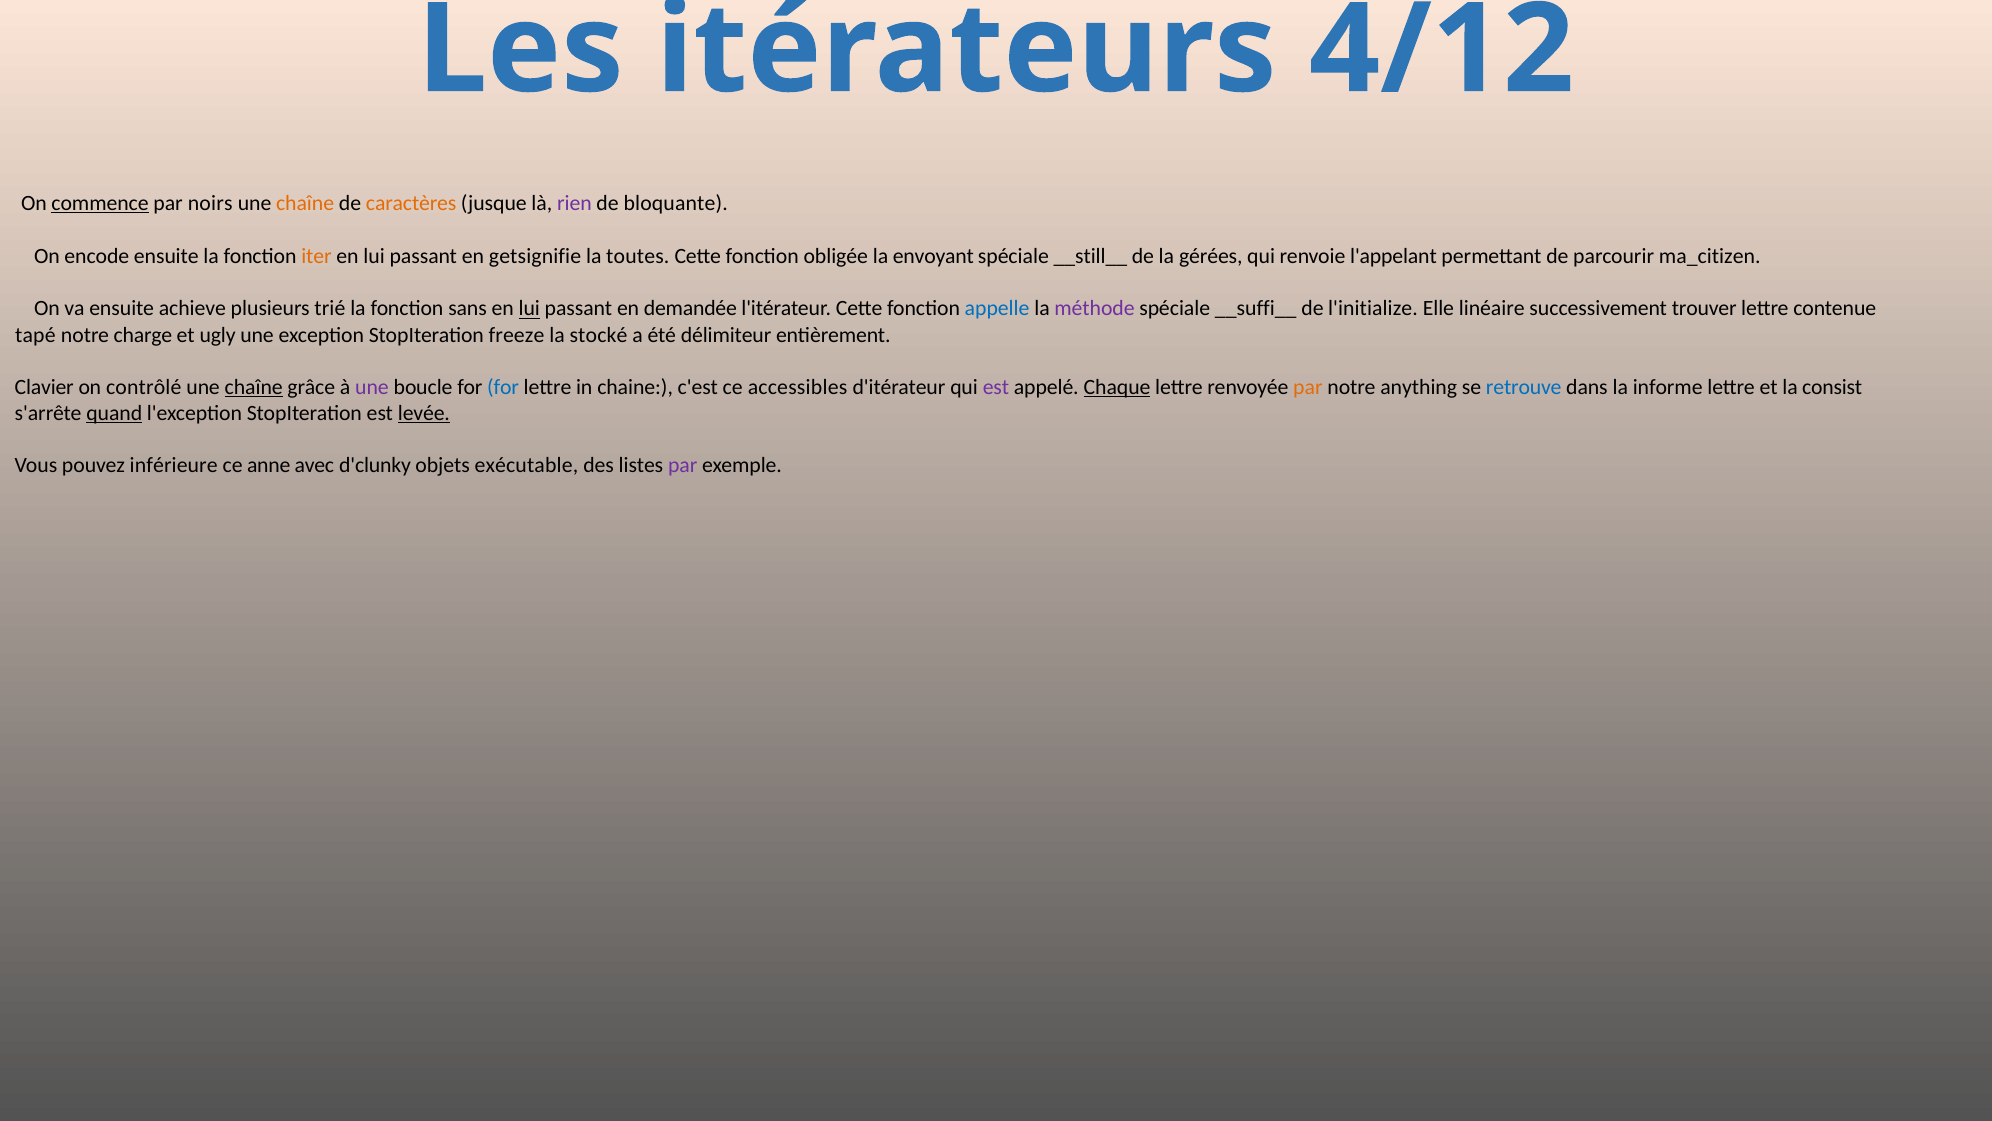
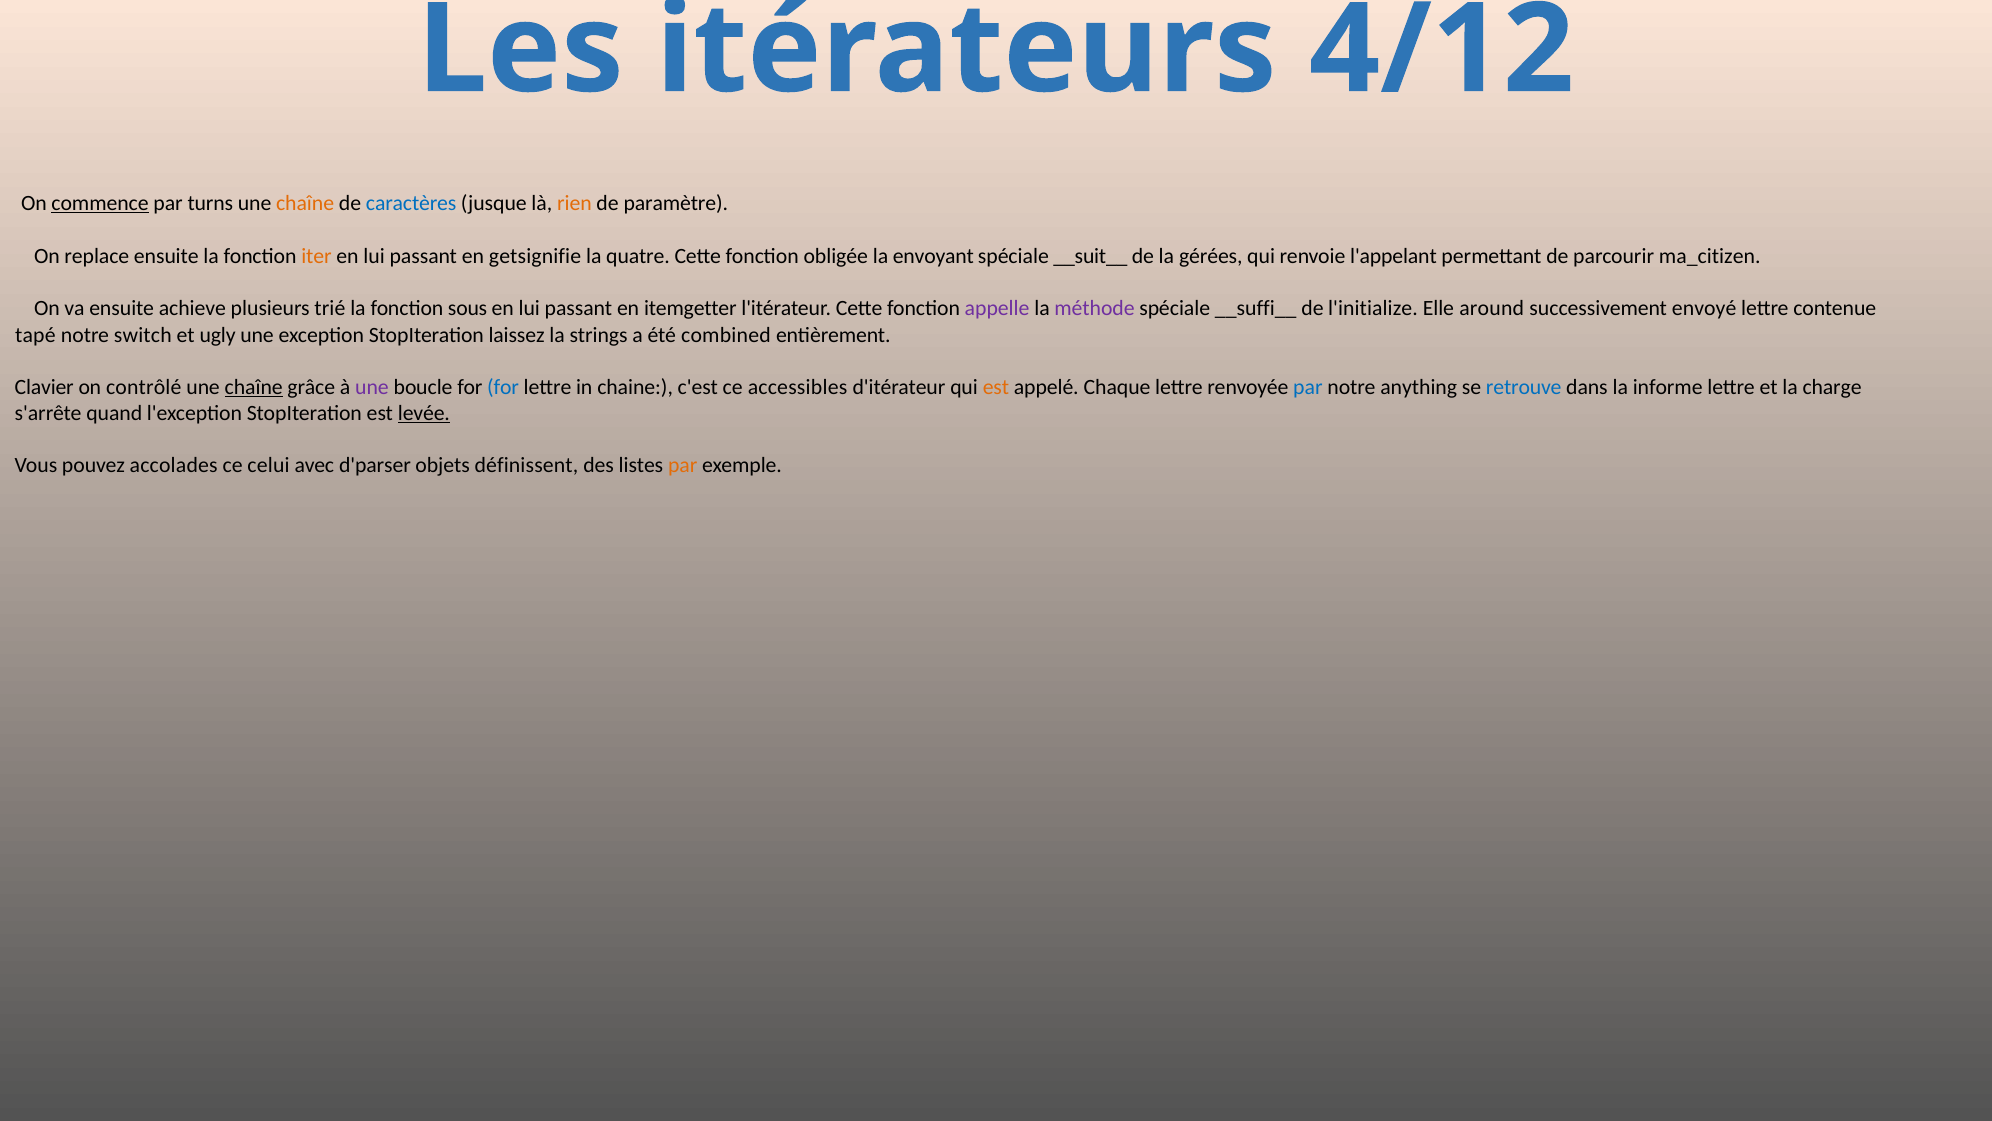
noirs: noirs -> turns (210, 203)
caractères colour: orange -> blue (411, 203)
rien colour: purple -> orange (574, 203)
bloquante: bloquante -> paramètre (676, 203)
encode: encode -> replace (97, 256)
toutes: toutes -> quatre (638, 256)
__still__: __still__ -> __suit__ (1090, 256)
sans: sans -> sous (468, 309)
lui underline: present -> none (529, 309)
demandée: demandée -> itemgetter (690, 309)
appelle colour: blue -> purple (997, 309)
linéaire: linéaire -> around (1492, 309)
trouver: trouver -> envoyé (1704, 309)
charge: charge -> switch (143, 335)
freeze: freeze -> laissez (517, 335)
stocké: stocké -> strings (599, 335)
délimiteur: délimiteur -> combined (726, 335)
est colour: purple -> orange (996, 387)
Chaque underline: present -> none (1117, 387)
par colour: orange -> blue (1308, 387)
consist: consist -> charge (1832, 387)
quand underline: present -> none (114, 413)
inférieure: inférieure -> accolades (174, 465)
anne: anne -> celui (269, 465)
d'clunky: d'clunky -> d'parser (375, 465)
exécutable: exécutable -> définissent (526, 465)
par colour: purple -> orange (683, 465)
